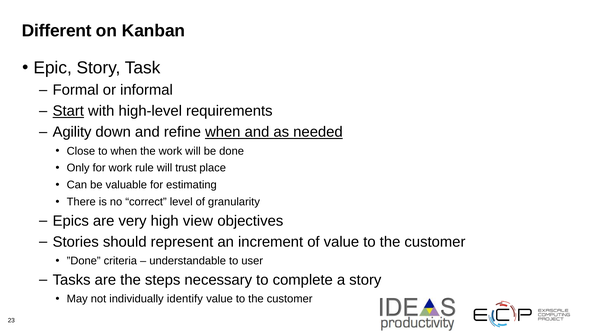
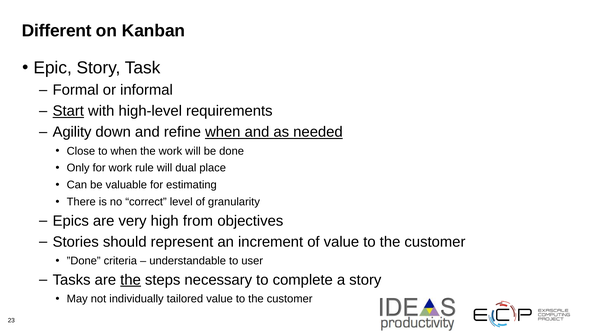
trust: trust -> dual (186, 168)
view: view -> from (198, 221)
the underline: none -> present (131, 280)
identify: identify -> tailored (185, 298)
